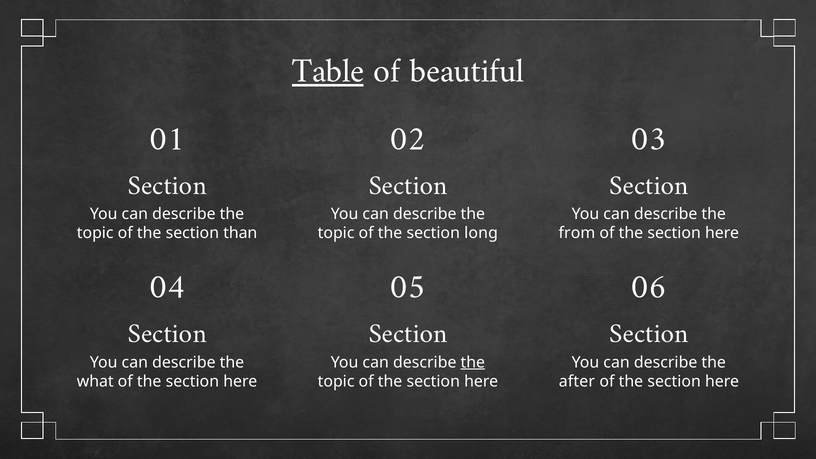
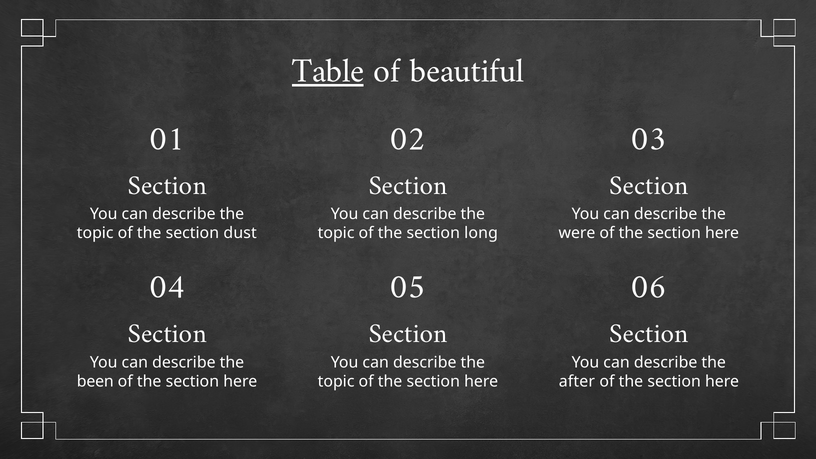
than: than -> dust (240, 233)
from: from -> were (577, 233)
the underline: present -> none (473, 362)
what: what -> been (95, 381)
